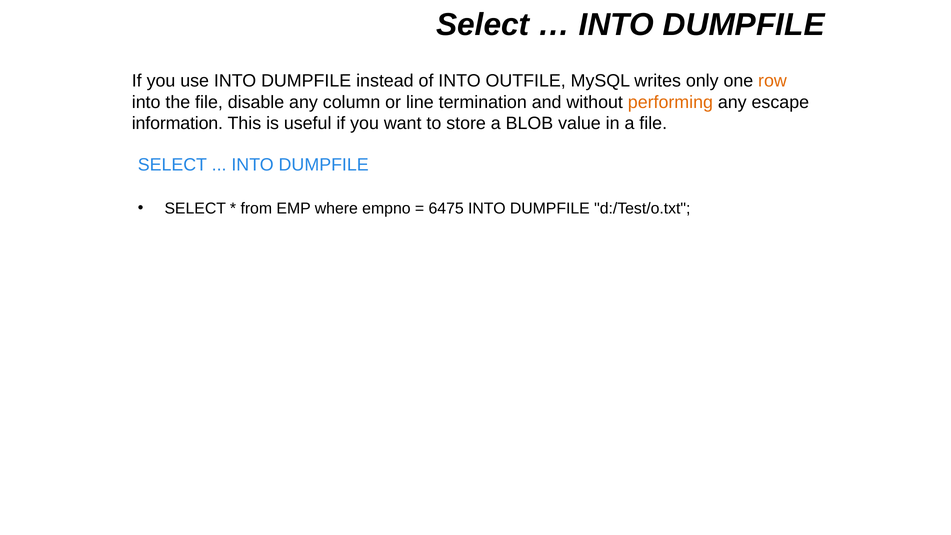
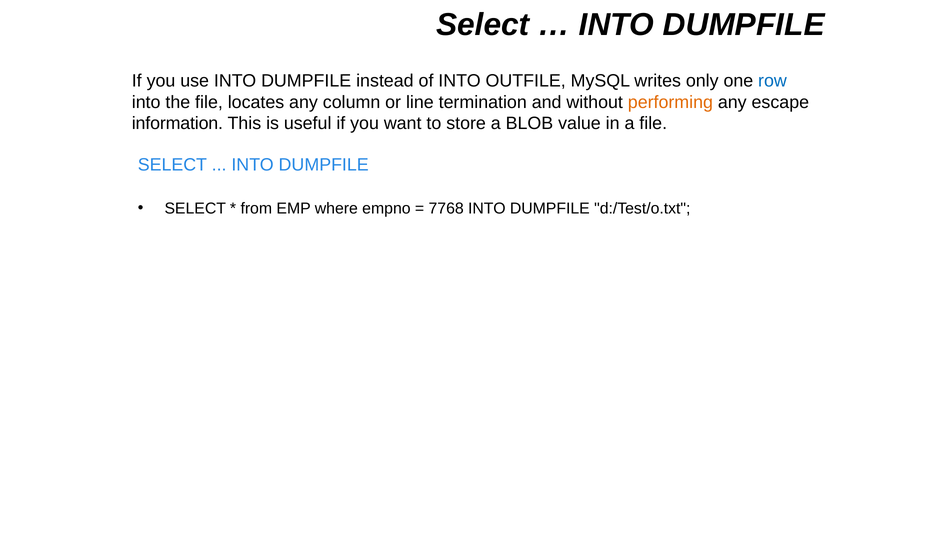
row colour: orange -> blue (772, 81)
disable: disable -> locates (256, 102)
6475: 6475 -> 7768 (446, 209)
